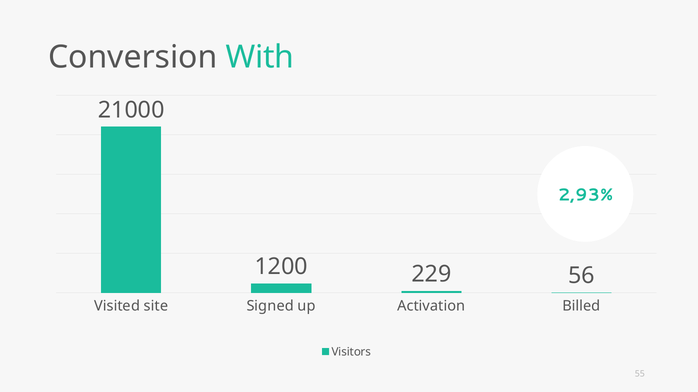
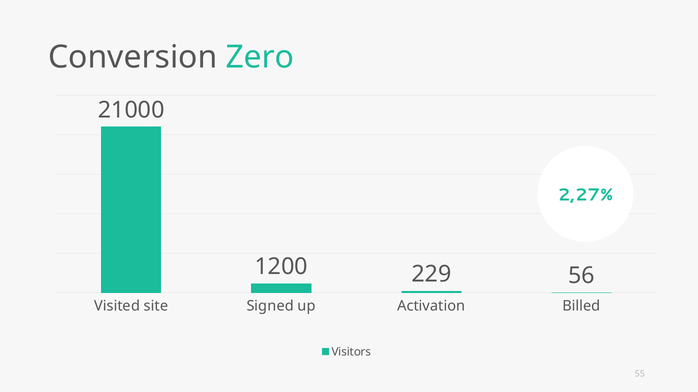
With: With -> Zero (260, 57)
2,93%: 2,93% -> 2,27% (585, 195)
